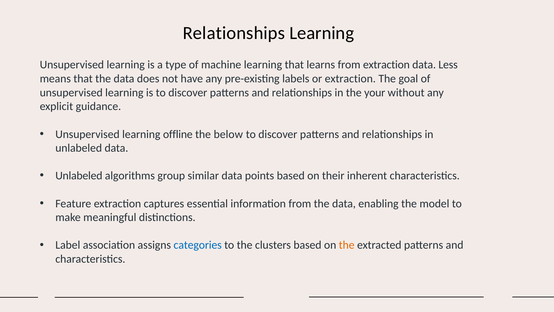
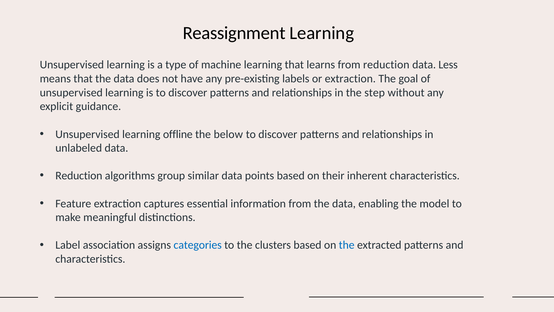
Relationships: Relationships -> Reassignment (234, 33)
from extraction: extraction -> reduction (386, 65)
your: your -> step (375, 92)
Unlabeled: Unlabeled -> Reduction (79, 176)
the colour: orange -> blue (347, 245)
